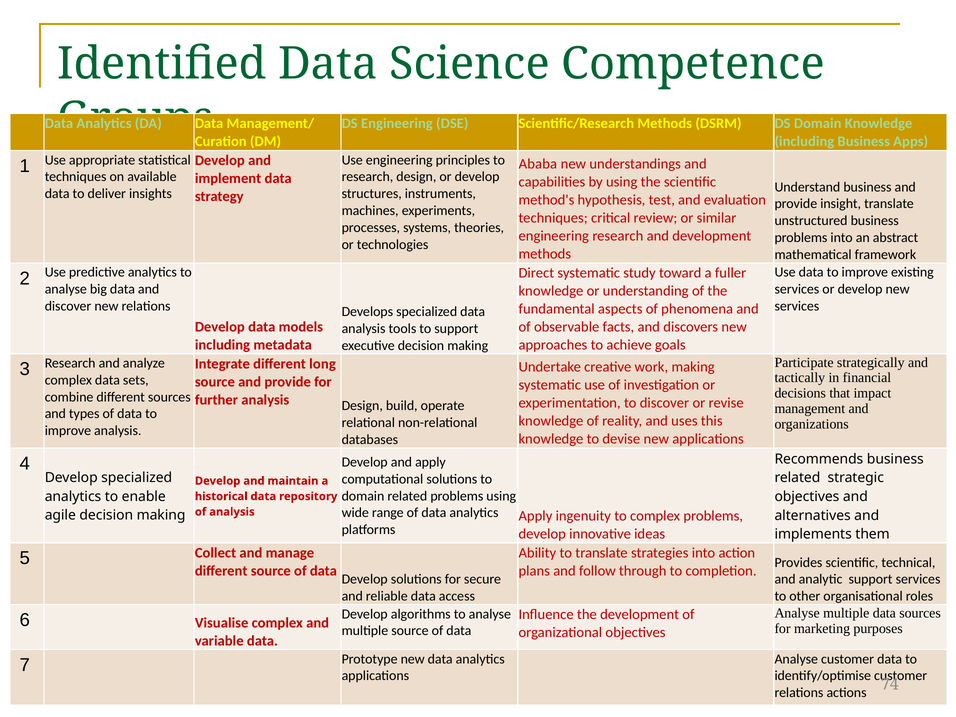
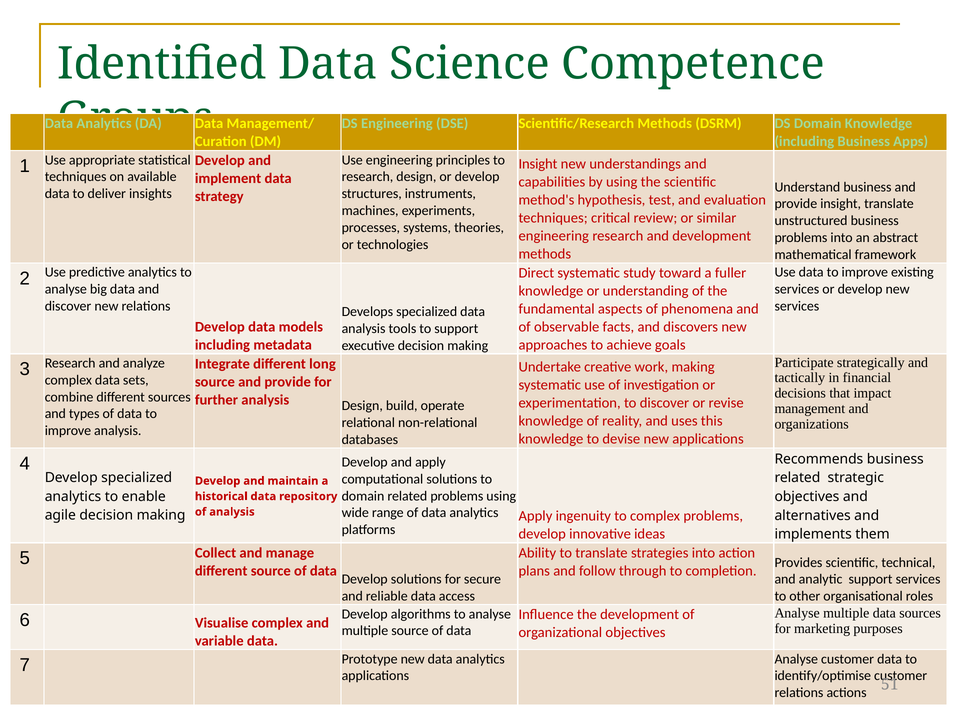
Ababa: Ababa -> Insight (538, 164)
74: 74 -> 51 (890, 685)
